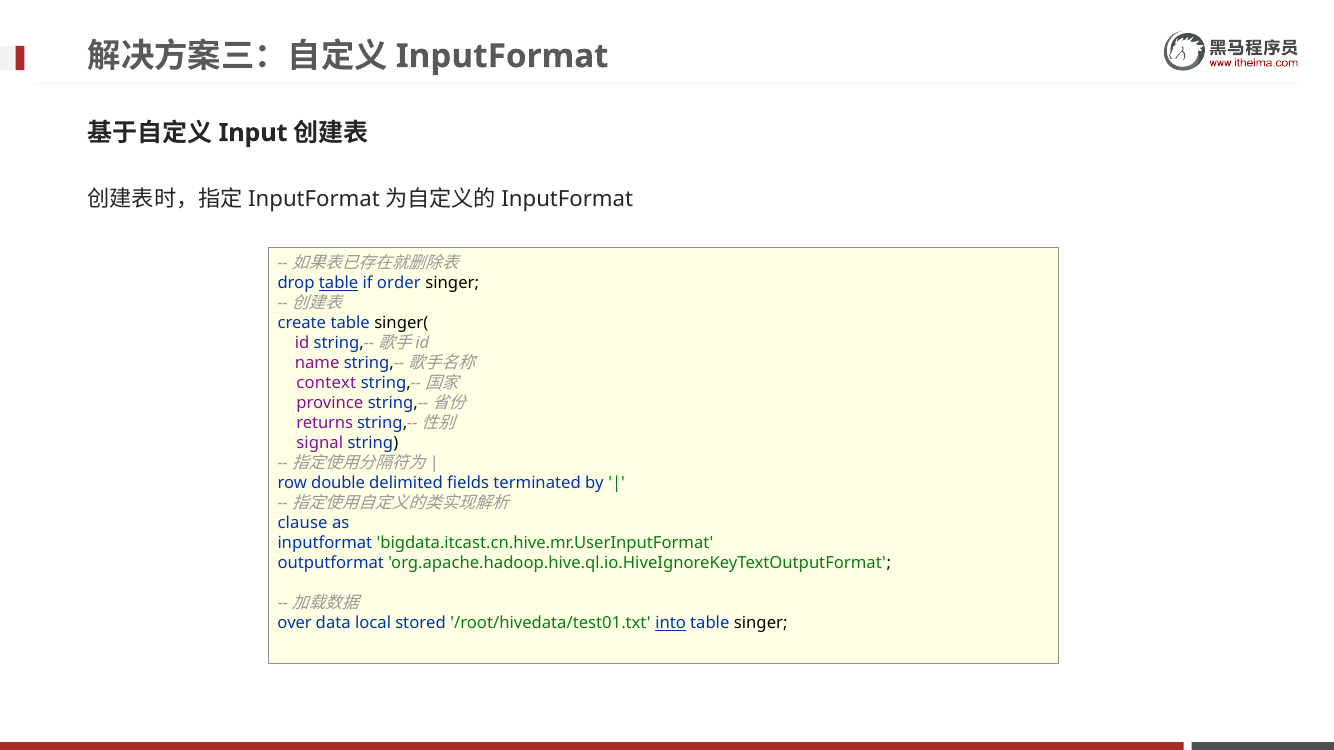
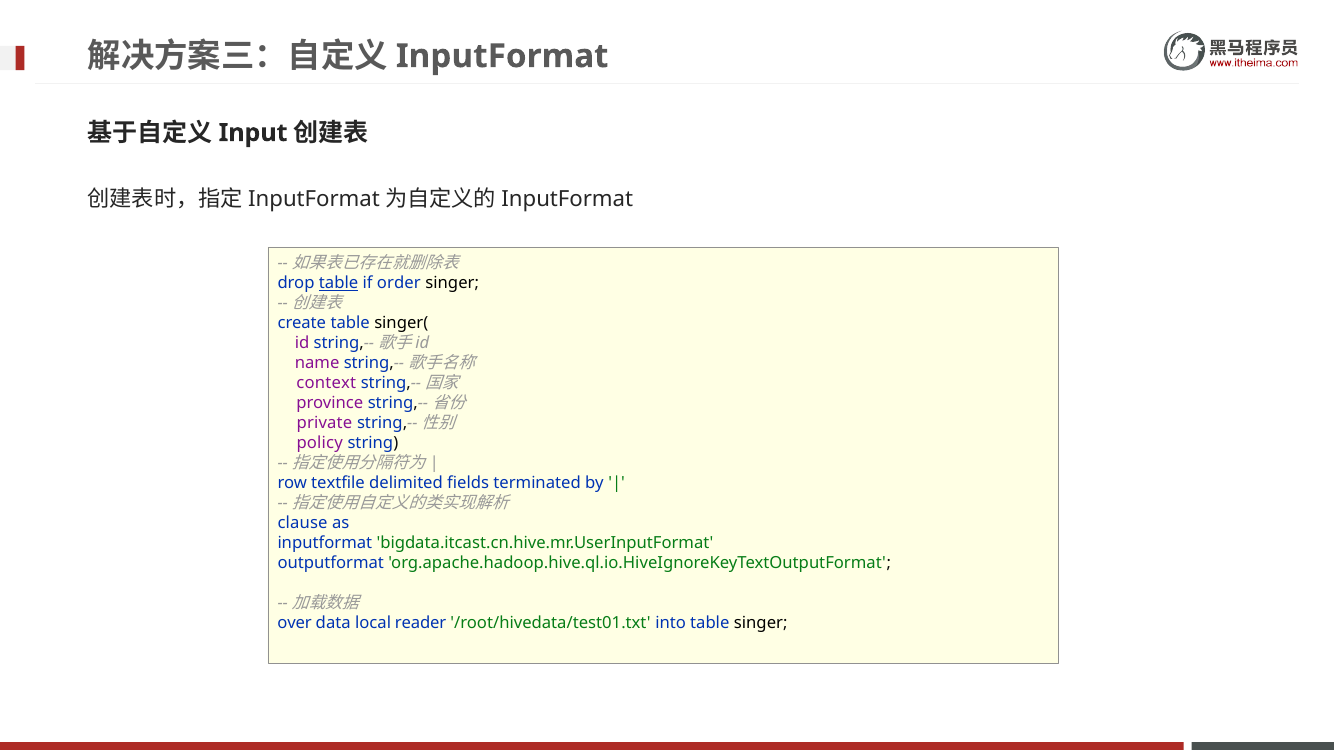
returns: returns -> private (324, 423)
signal: signal -> policy (320, 443)
double: double -> textfile (338, 483)
stored: stored -> reader (421, 623)
into underline: present -> none (671, 623)
